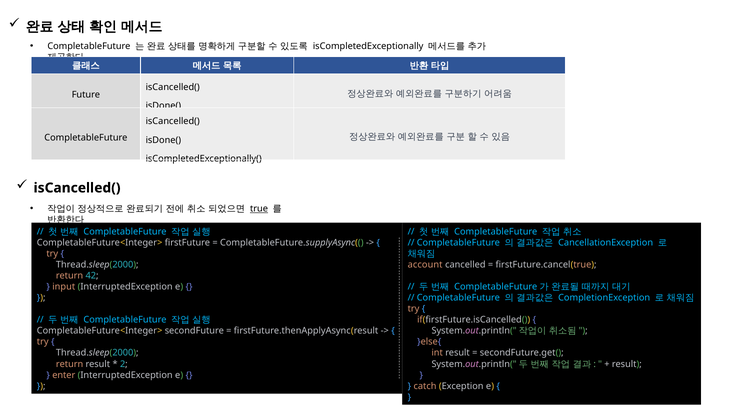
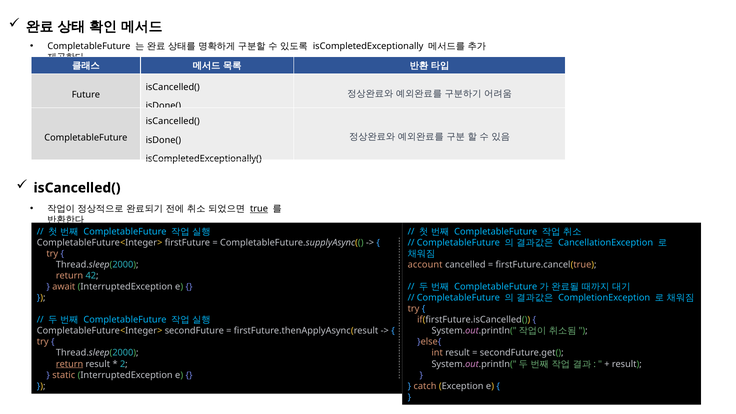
input: input -> await (64, 287)
return underline: none -> present (70, 364)
enter: enter -> static (64, 375)
